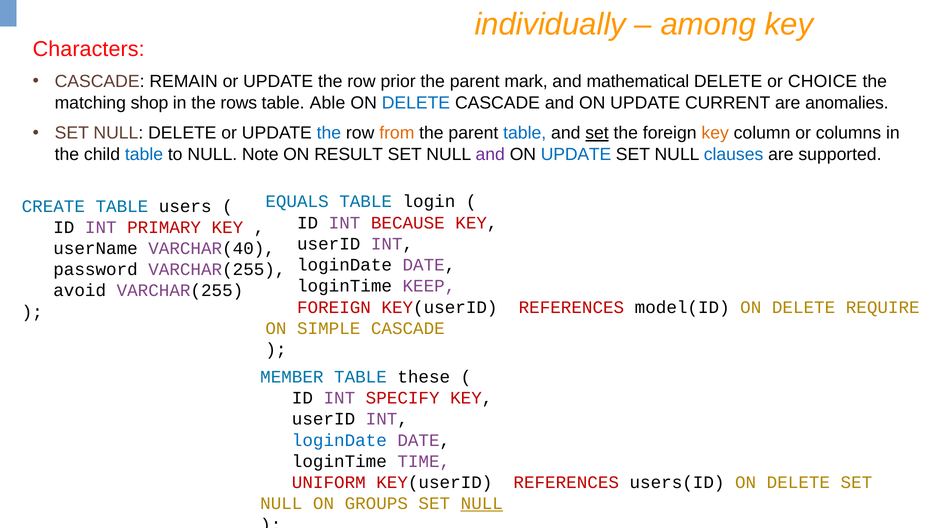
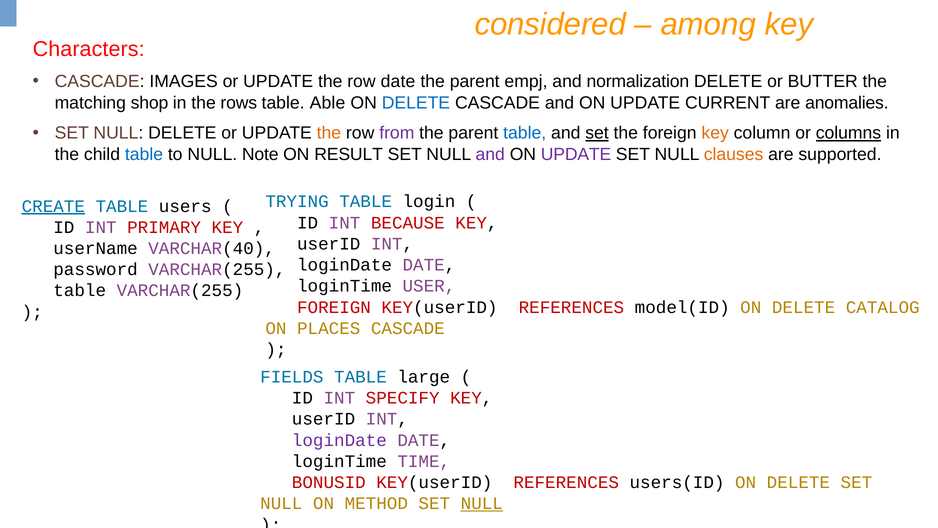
individually: individually -> considered (550, 24)
REMAIN: REMAIN -> IMAGES (184, 82)
row prior: prior -> date (398, 82)
mark: mark -> empj (526, 82)
mathematical: mathematical -> normalization (638, 82)
CHOICE: CHOICE -> BUTTER (823, 82)
the colour: blue -> orange (329, 133)
from colour: orange -> purple (397, 133)
columns underline: none -> present (848, 133)
UPDATE colour: blue -> purple (576, 154)
clauses colour: blue -> orange (734, 154)
EQUALS: EQUALS -> TRYING (297, 201)
CREATE underline: none -> present (53, 206)
KEEP: KEEP -> USER (429, 286)
avoid: avoid -> table (80, 290)
REQUIRE: REQUIRE -> CATALOG (883, 307)
SIMPLE: SIMPLE -> PLACES (329, 328)
MEMBER: MEMBER -> FIELDS (292, 377)
these: these -> large (424, 377)
loginDate colour: blue -> purple (339, 440)
UNIFORM: UNIFORM -> BONUSID (329, 482)
GROUPS: GROUPS -> METHOD (376, 503)
